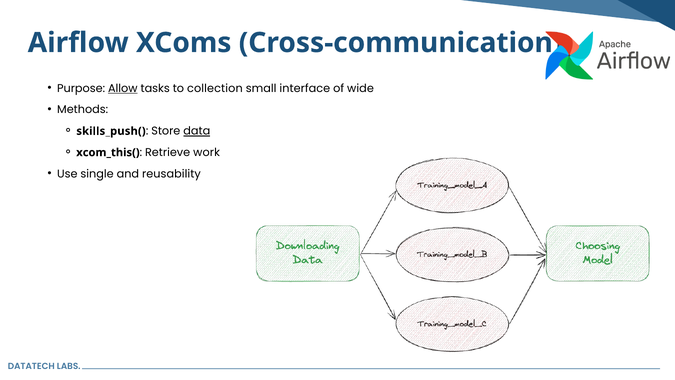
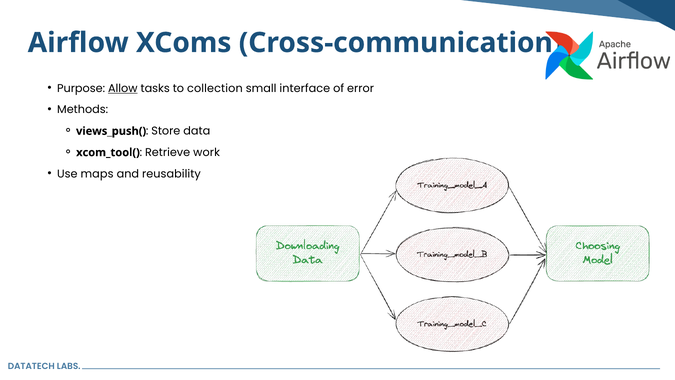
wide: wide -> error (361, 88)
skills_push(: skills_push( -> views_push( (111, 131)
data underline: present -> none (197, 131)
xcom_this(: xcom_this( -> xcom_tool( (108, 152)
single: single -> maps (97, 174)
